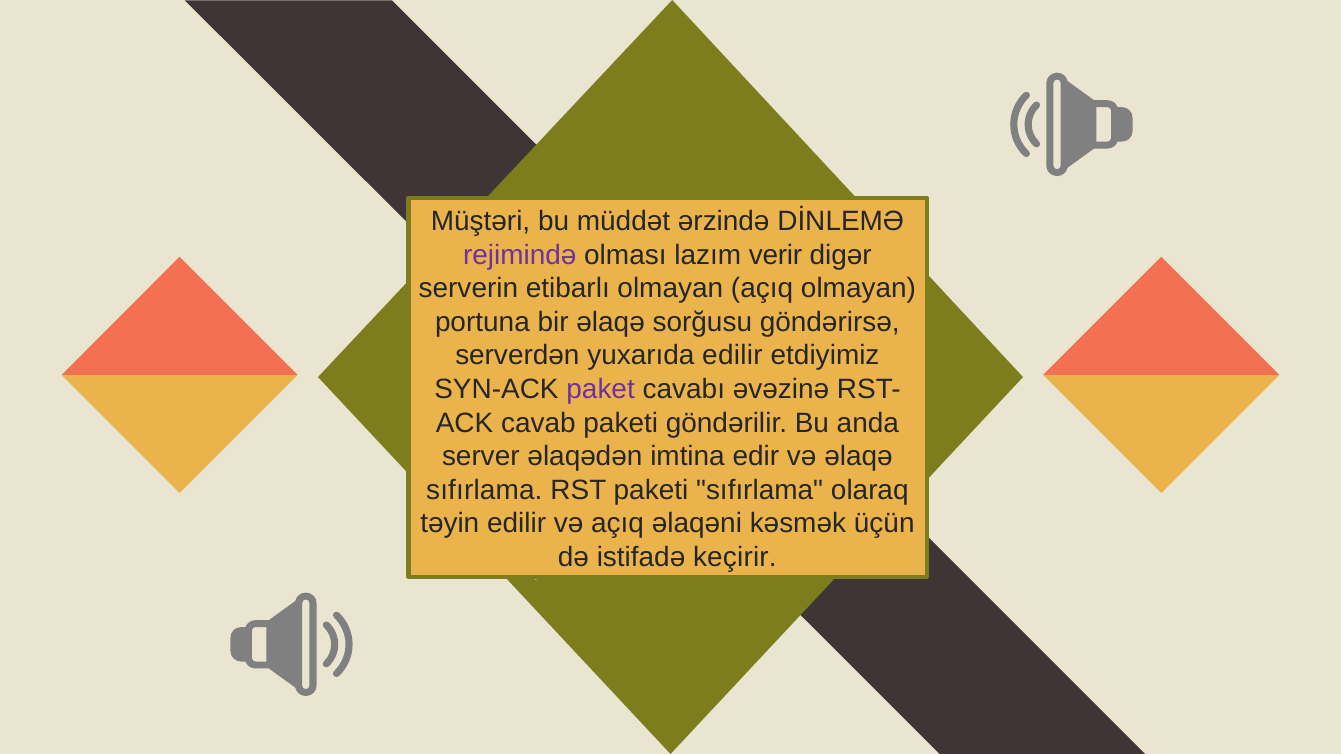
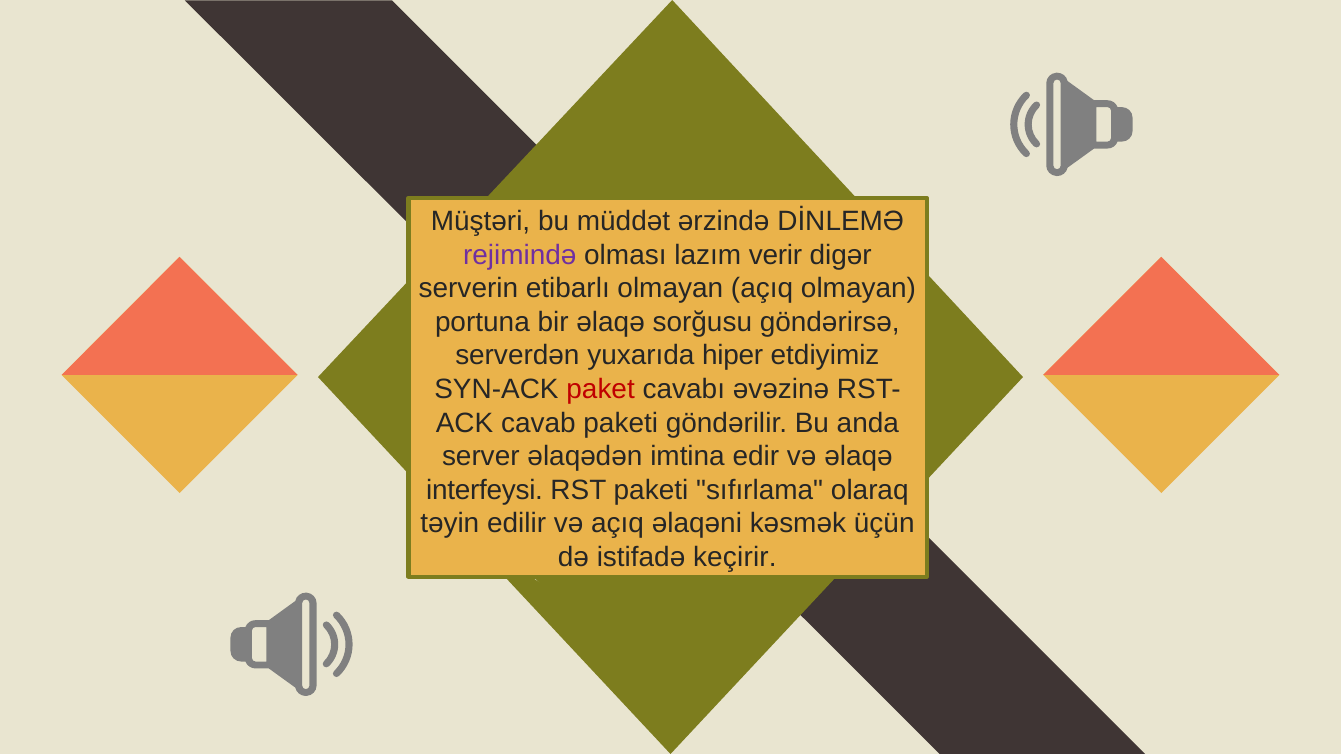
yuxarıda edilir: edilir -> hiper (733, 356)
paket colour: purple -> red (601, 389)
sıfırlama: sıfırlama -> interfeysi (485, 490)
